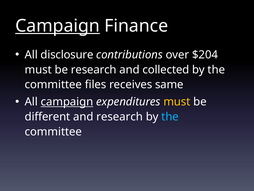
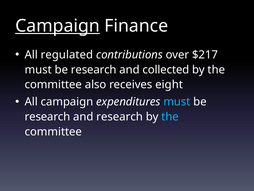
disclosure: disclosure -> regulated (67, 55)
$204: $204 -> $217 (205, 55)
files: files -> also (96, 84)
same: same -> eight (169, 84)
campaign underline: present -> none (67, 102)
must colour: yellow -> light blue (177, 102)
different: different -> research (48, 116)
